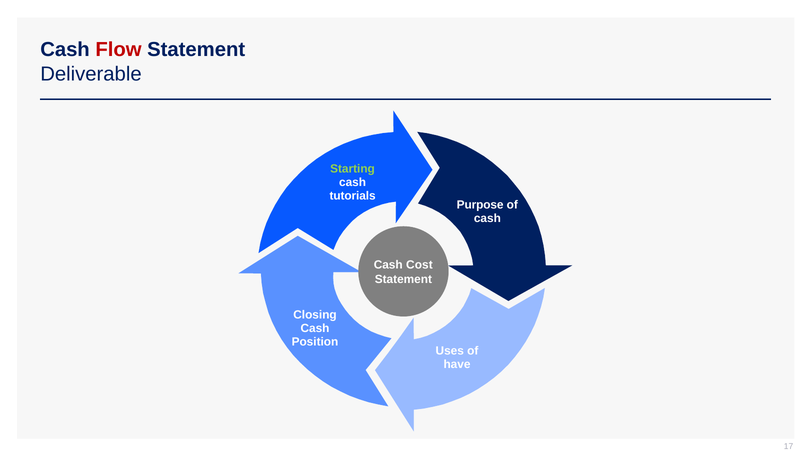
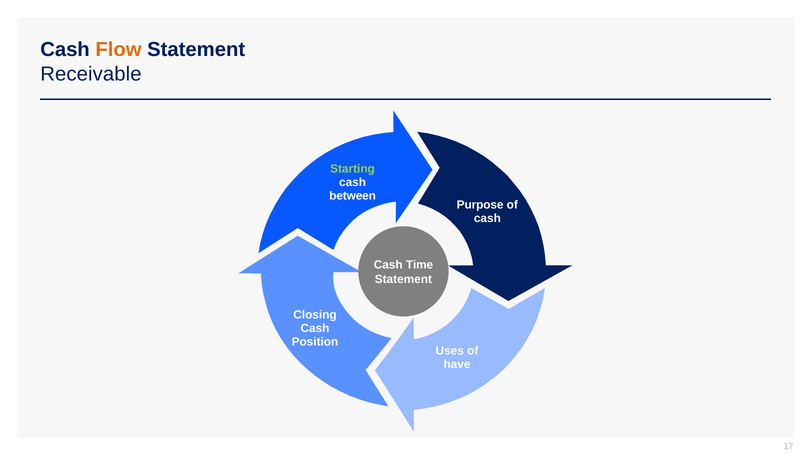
Flow colour: red -> orange (118, 50)
Deliverable: Deliverable -> Receivable (91, 74)
tutorials: tutorials -> between (353, 196)
Cost: Cost -> Time (420, 265)
